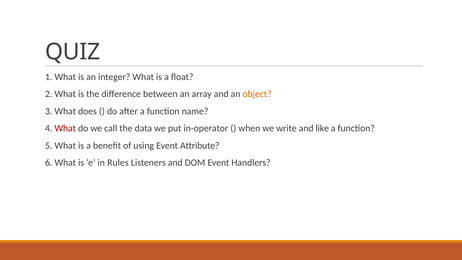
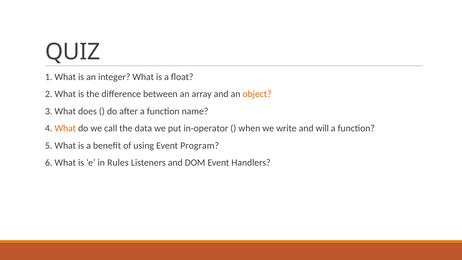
What colour: red -> orange (65, 128)
like: like -> will (322, 128)
Attribute: Attribute -> Program (200, 145)
